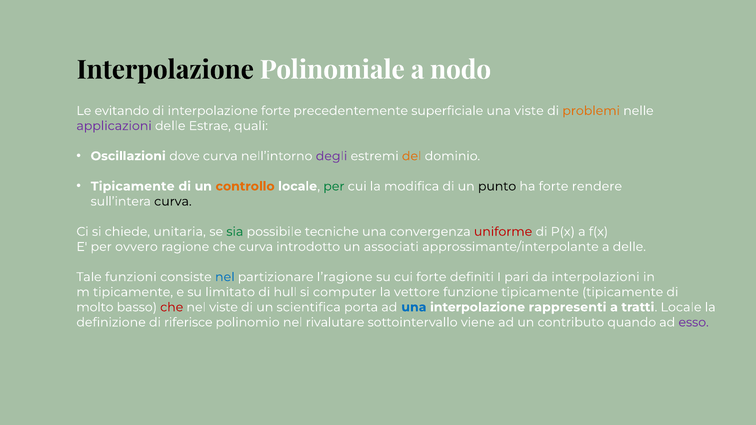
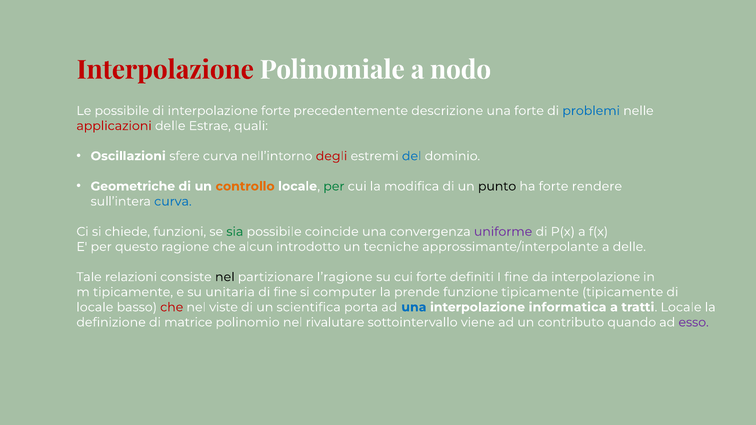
Interpolazione colour: black -> red (165, 70)
Le evitando: evitando -> possibile (122, 111)
superficiale: superficiale -> descrizione (447, 111)
una viste: viste -> forte (529, 111)
problemi colour: orange -> blue (591, 111)
applicazioni colour: purple -> red (114, 126)
dove: dove -> sfere (185, 156)
degli colour: purple -> red (332, 156)
del colour: orange -> blue (412, 156)
Tipicamente: Tipicamente -> Geometriche (133, 186)
curva colour: black -> blue (173, 202)
unitaria: unitaria -> funzioni (180, 232)
tecniche: tecniche -> coincide (332, 232)
uniforme colour: red -> purple (503, 232)
ovvero: ovvero -> questo (137, 247)
che curva: curva -> alcun (256, 247)
associati: associati -> tecniche (391, 247)
funzioni: funzioni -> relazioni (131, 277)
nel colour: blue -> black (225, 277)
I pari: pari -> fine (516, 277)
da interpolazioni: interpolazioni -> interpolazione (596, 277)
limitato: limitato -> unitaria (230, 292)
di hull: hull -> fine (285, 292)
vettore: vettore -> prende (417, 292)
molto: molto -> locale (95, 307)
rappresenti: rappresenti -> informatica (568, 307)
riferisce: riferisce -> matrice (188, 323)
